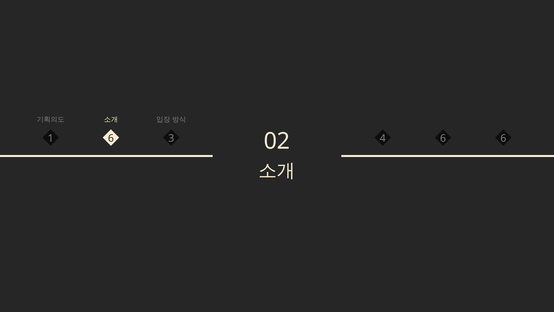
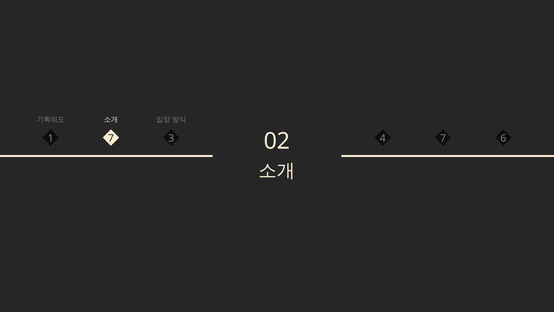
1 6: 6 -> 7 (111, 138)
4 6: 6 -> 7 (443, 138)
